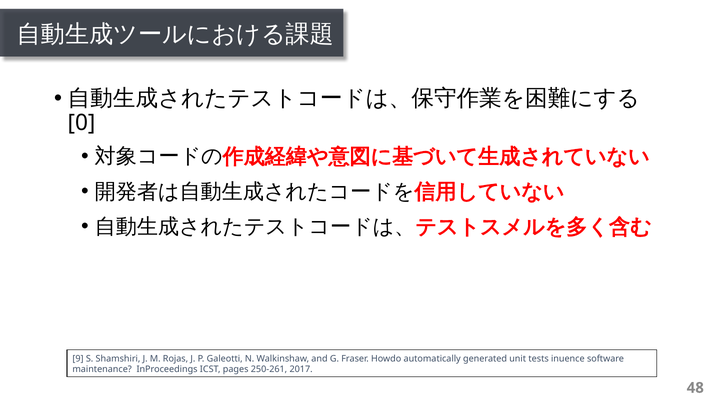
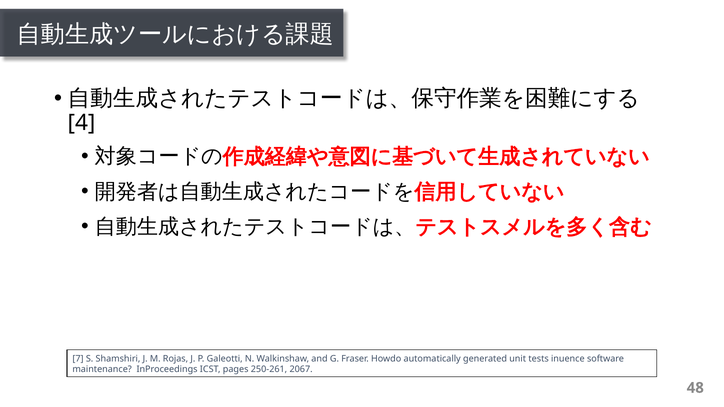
0: 0 -> 4 (81, 123)
9: 9 -> 7 (78, 359)
2017: 2017 -> 2067 (301, 370)
